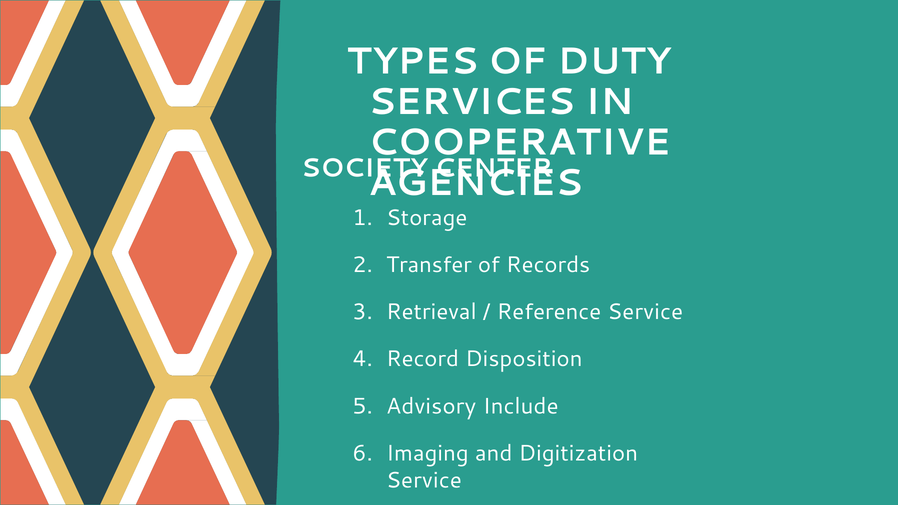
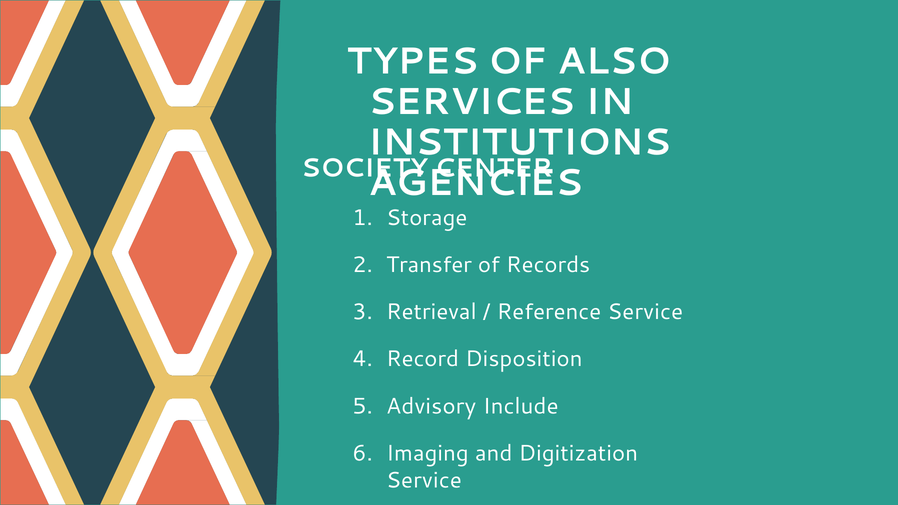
DUTY: DUTY -> ALSO (614, 62)
COOPERATIVE: COOPERATIVE -> INSTITUTIONS (520, 142)
